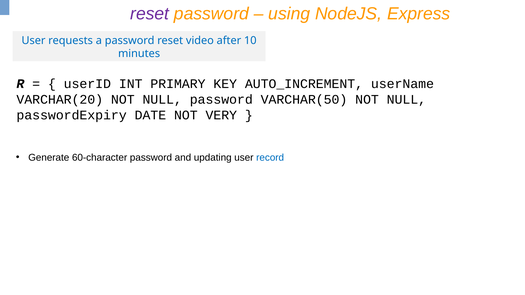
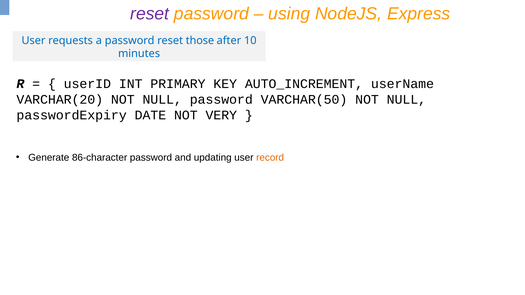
video: video -> those (200, 40)
60-character: 60-character -> 86-character (100, 158)
record colour: blue -> orange (270, 158)
